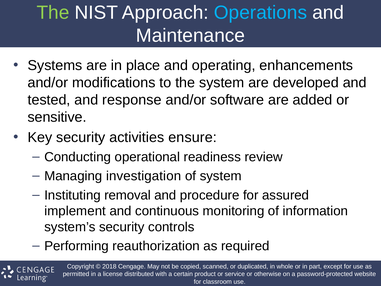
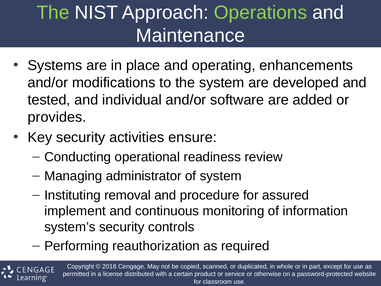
Operations colour: light blue -> light green (260, 13)
response: response -> individual (132, 100)
sensitive: sensitive -> provides (57, 117)
investigation: investigation -> administrator (144, 176)
